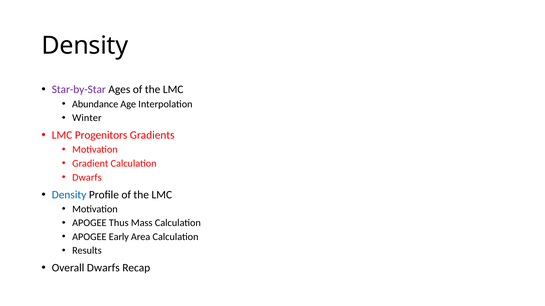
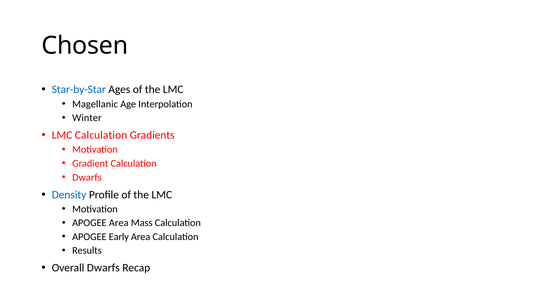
Density: Density -> Chosen (85, 46)
Star-by-Star colour: purple -> blue (79, 90)
Abundance: Abundance -> Magellanic (95, 104)
LMC Progenitors: Progenitors -> Calculation (101, 135)
APOGEE Thus: Thus -> Area (119, 223)
